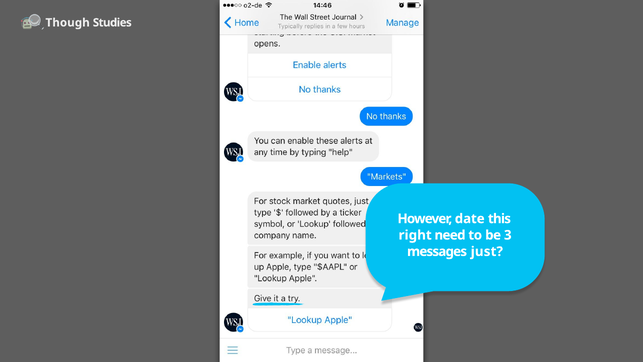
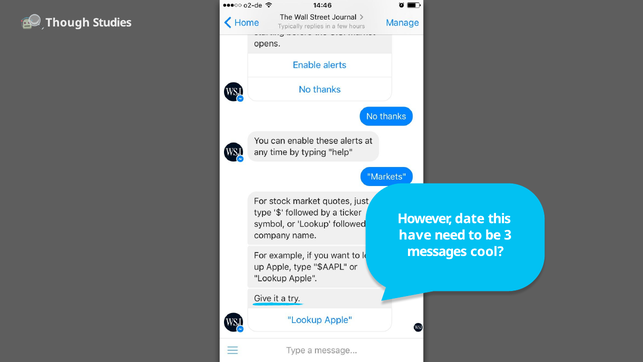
right: right -> have (415, 235)
just: just -> cool (487, 251)
